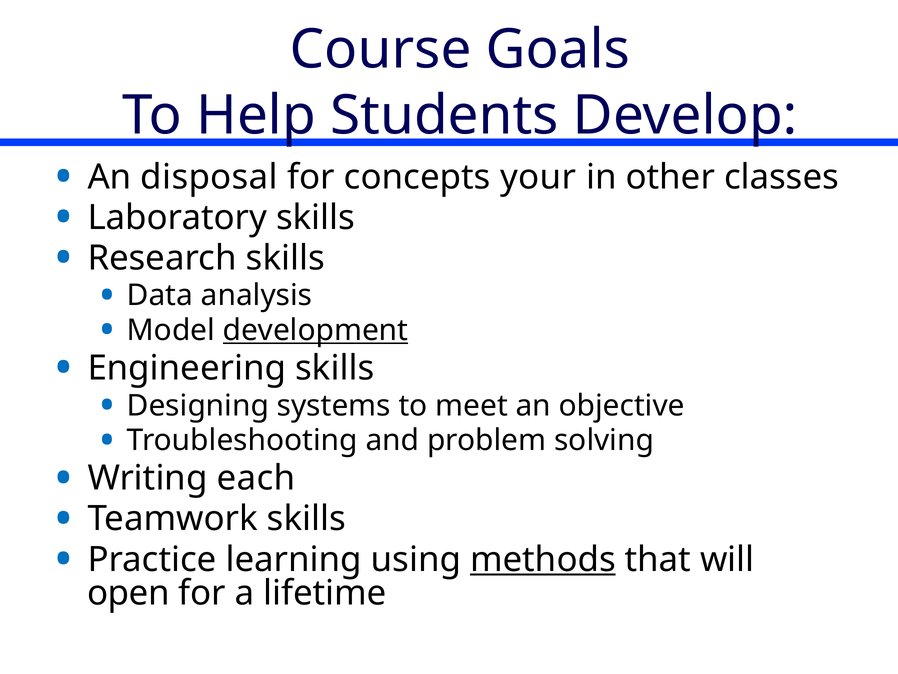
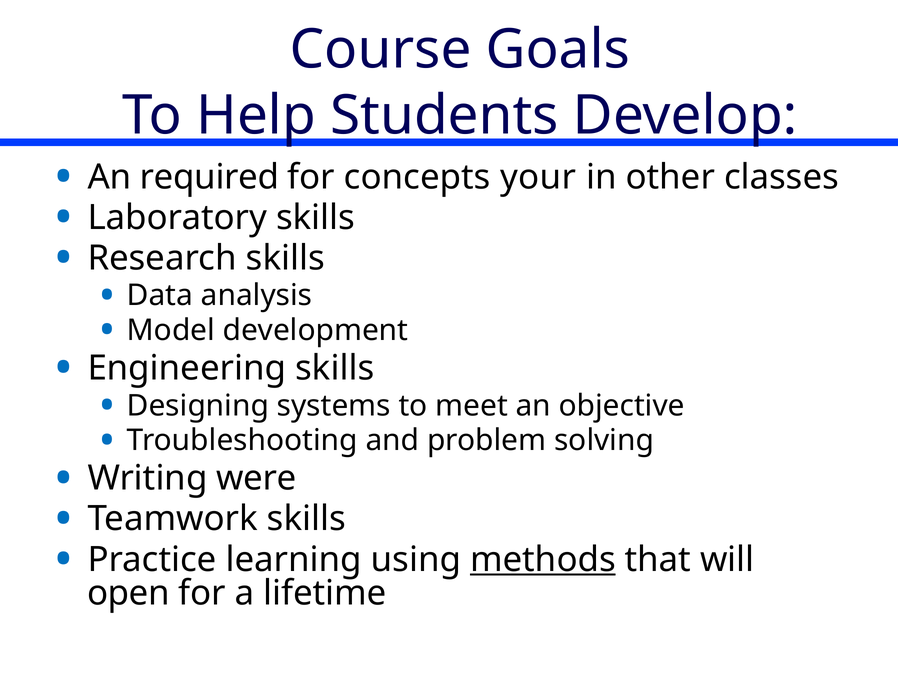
disposal: disposal -> required (209, 177)
development underline: present -> none (315, 330)
each: each -> were (256, 478)
